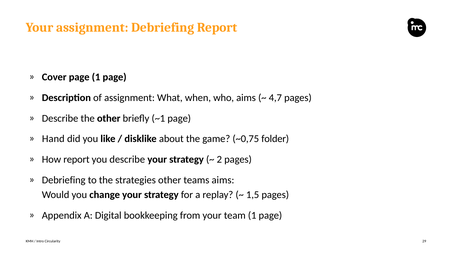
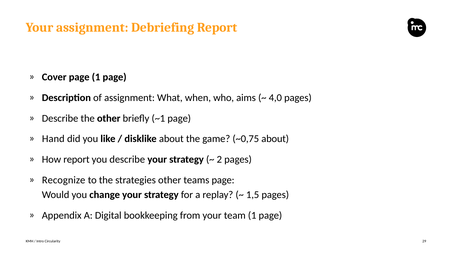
4,7: 4,7 -> 4,0 (275, 98)
~0,75 folder: folder -> about (275, 139)
Debriefing: Debriefing -> Recognize (64, 180)
teams aims: aims -> page (223, 180)
